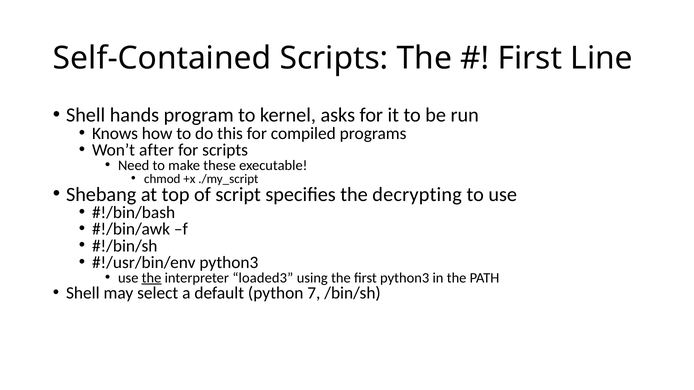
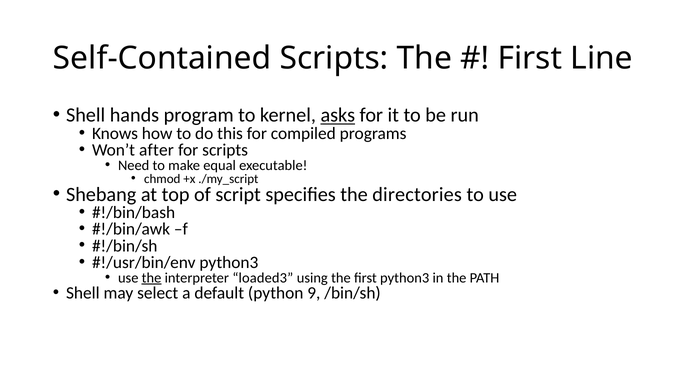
asks underline: none -> present (338, 115)
these: these -> equal (220, 166)
decrypting: decrypting -> directories (417, 195)
7: 7 -> 9 (314, 293)
